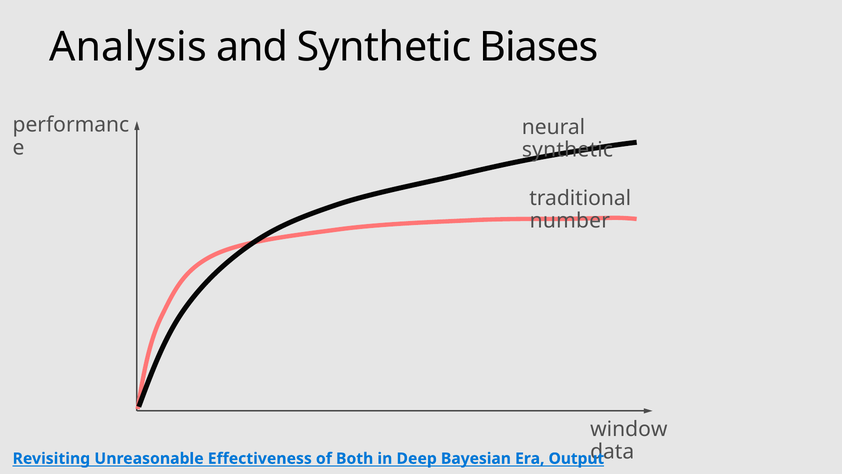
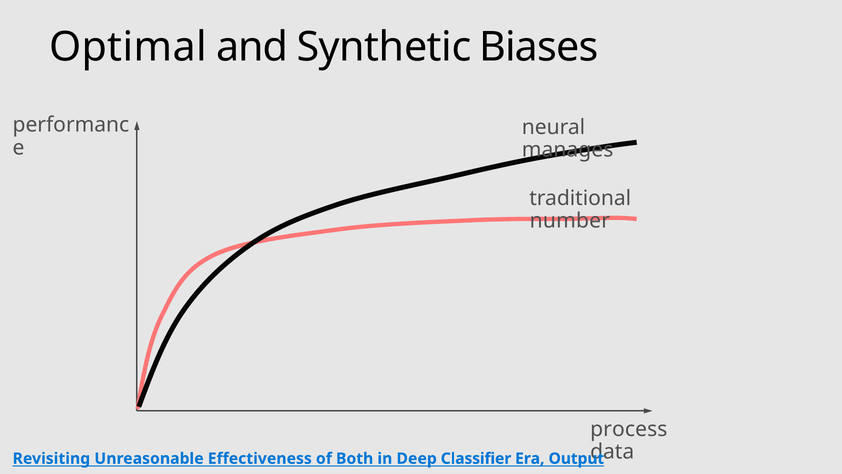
Analysis: Analysis -> Optimal (128, 47)
synthetic: synthetic -> manages (568, 150)
window: window -> process (629, 429)
Bayesian: Bayesian -> Classifier (476, 458)
